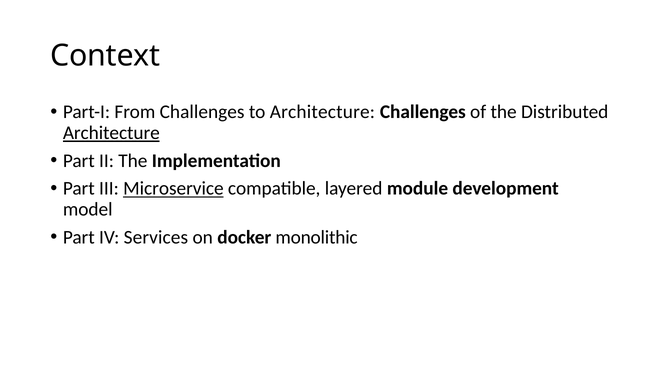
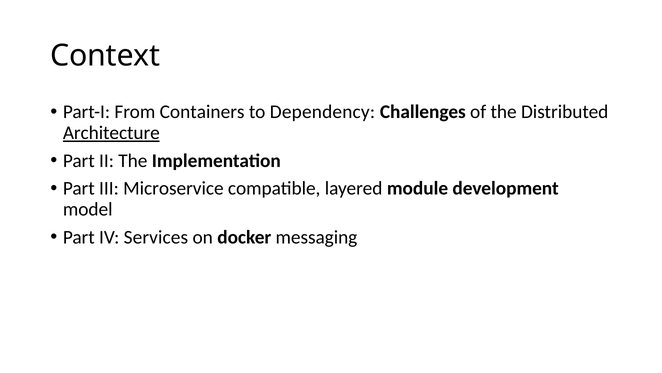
From Challenges: Challenges -> Containers (202, 112)
to Architecture: Architecture -> Dependency (322, 112)
Microservice underline: present -> none (173, 188)
monolithic: monolithic -> messaging (316, 237)
